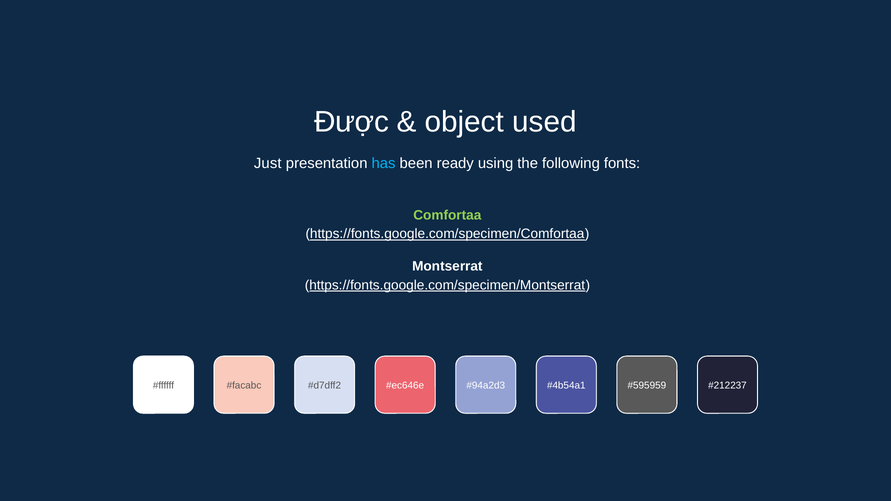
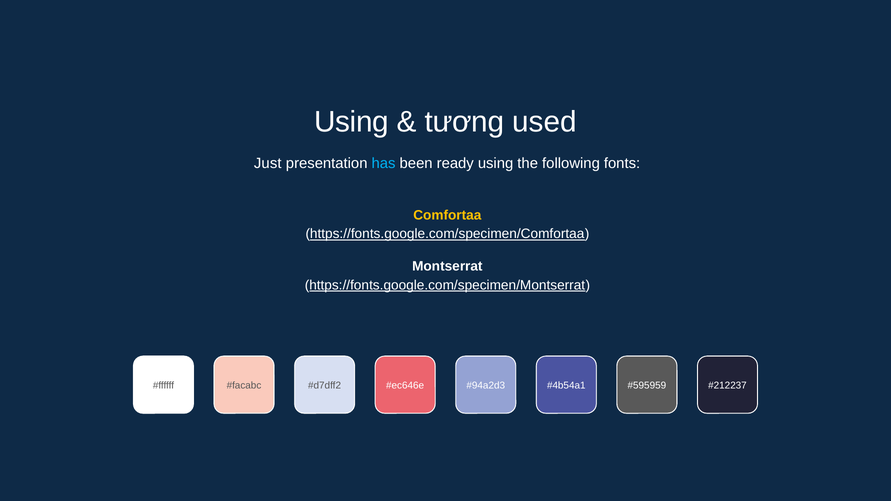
Được: Được -> Using (352, 122)
object: object -> tương (464, 122)
Comfortaa colour: light green -> yellow (447, 215)
